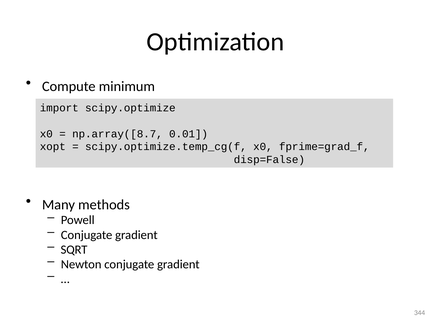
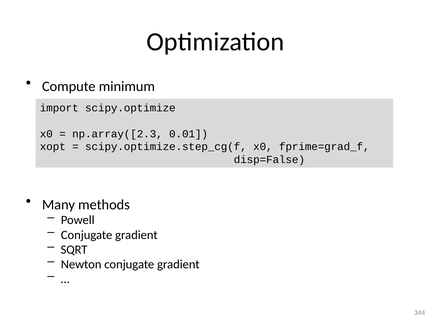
np.array([8.7: np.array([8.7 -> np.array([2.3 (117, 134)
scipy.optimize.temp_cg(f: scipy.optimize.temp_cg(f -> scipy.optimize.step_cg(f (166, 147)
